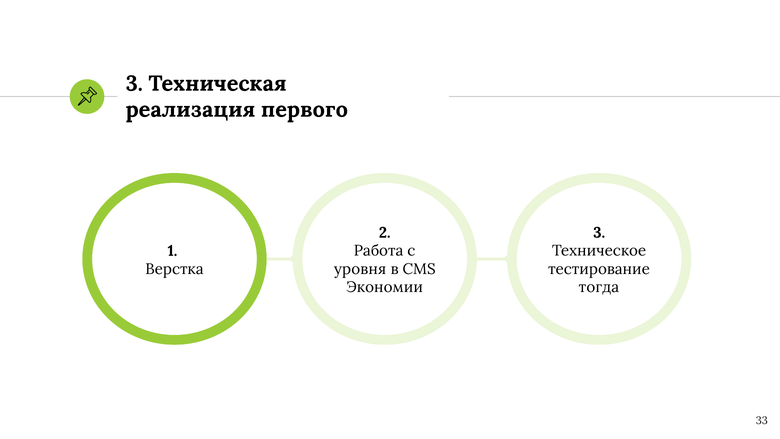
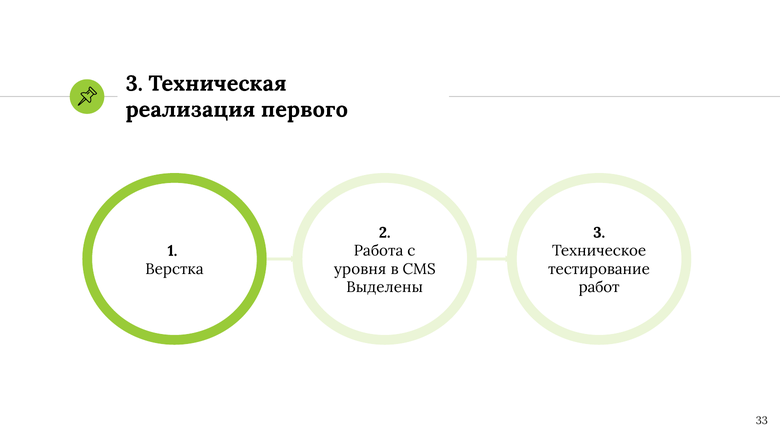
Экономии: Экономии -> Выделены (385, 287)
тогда: тогда -> работ (599, 287)
